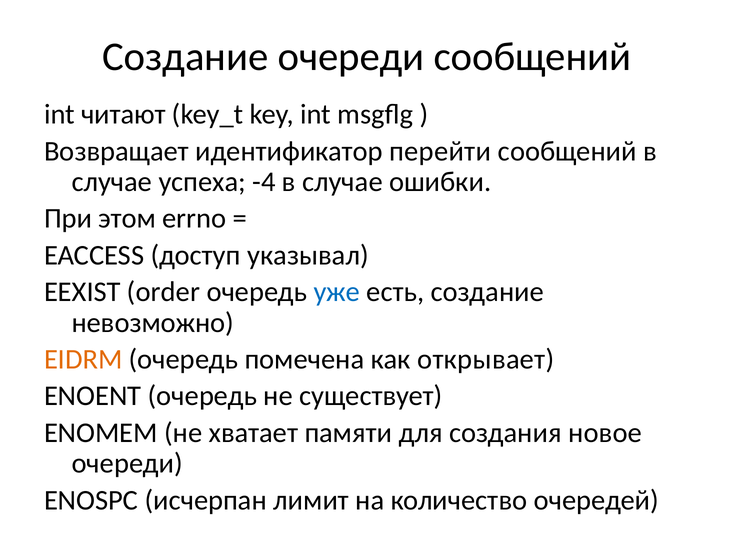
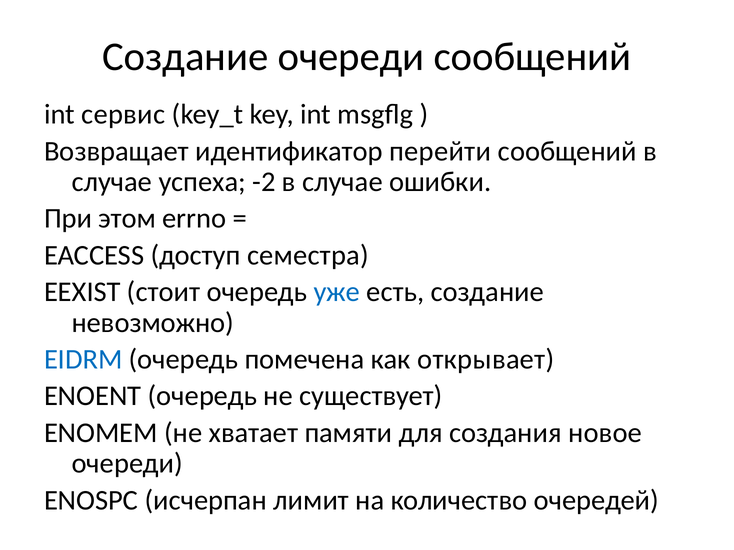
читают: читают -> сервис (123, 115)
-4: -4 -> -2 (264, 182)
указывал: указывал -> семестра (308, 255)
order: order -> стоит (164, 292)
EIDRM colour: orange -> blue (83, 360)
